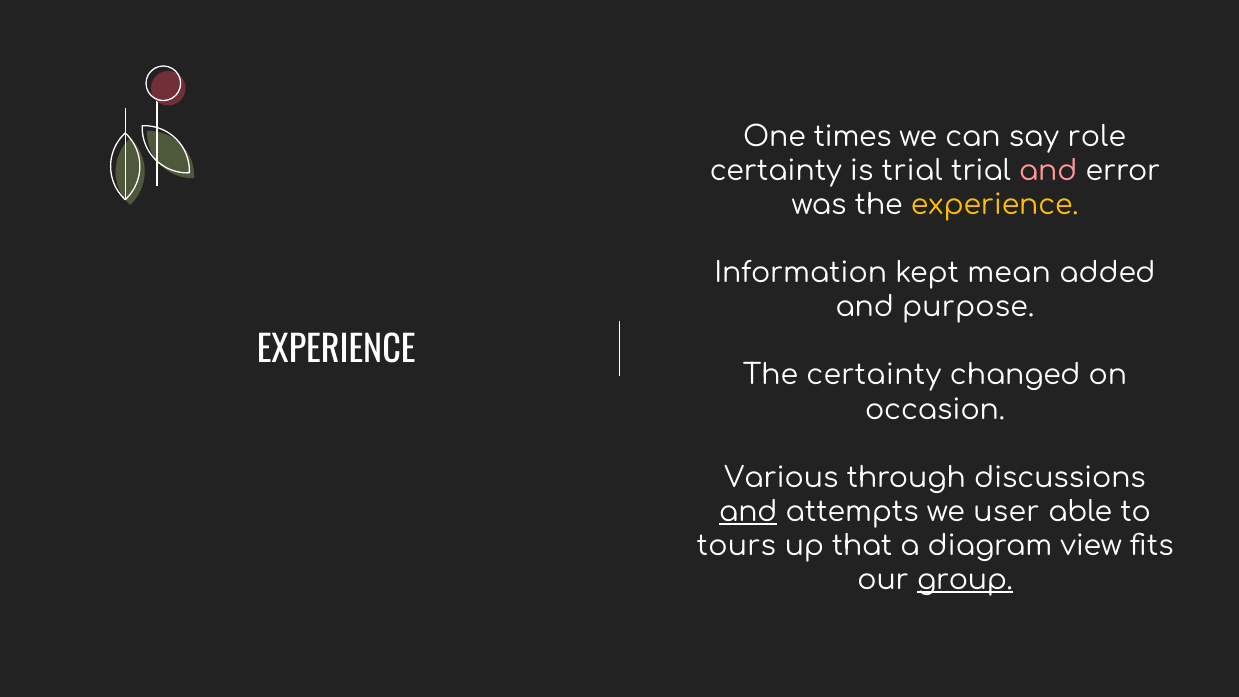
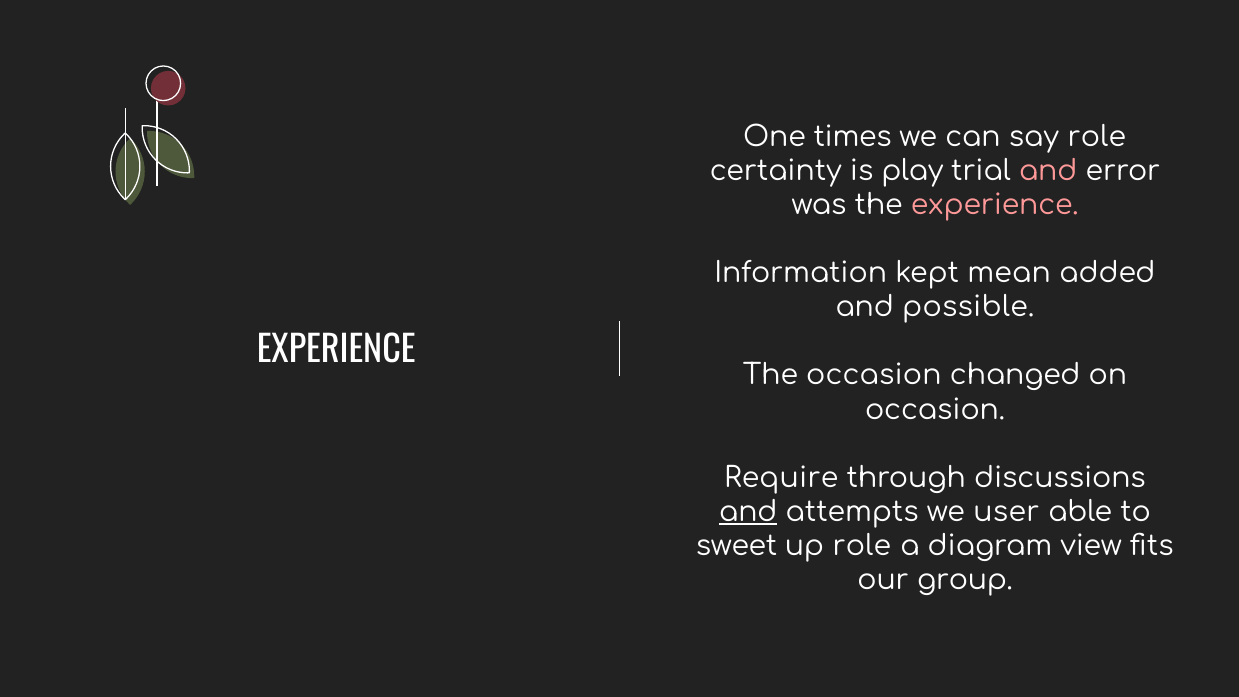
is trial: trial -> play (912, 171)
experience colour: yellow -> pink (995, 205)
purpose: purpose -> possible (968, 307)
The certainty: certainty -> occasion (874, 376)
Various: Various -> Require (781, 478)
tours: tours -> sweet (737, 546)
up that: that -> role (862, 546)
group underline: present -> none (965, 580)
